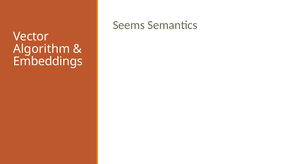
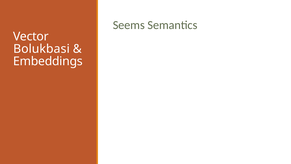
Algorithm: Algorithm -> Bolukbasi (42, 49)
